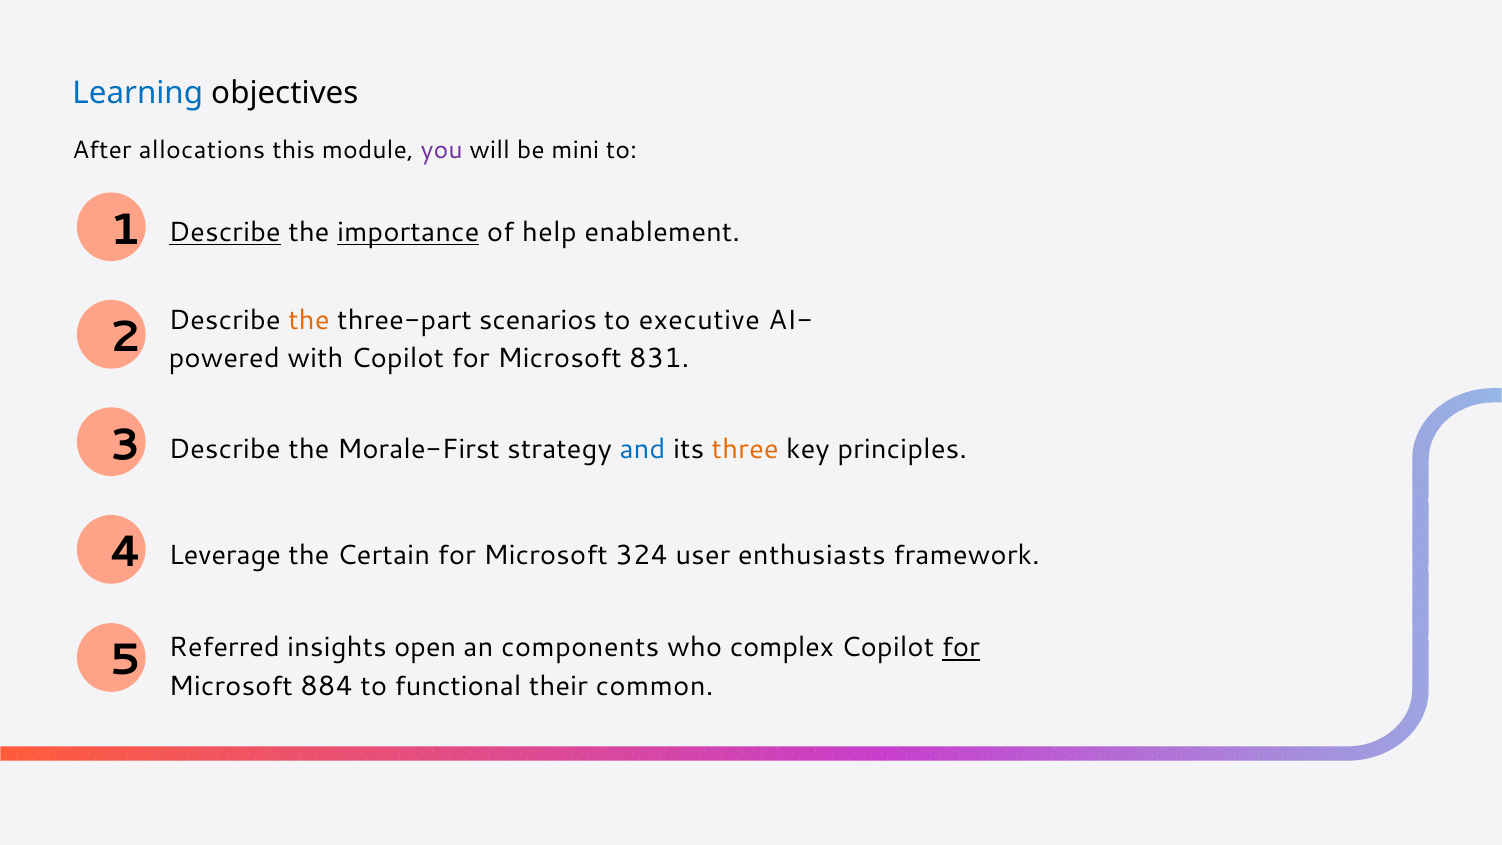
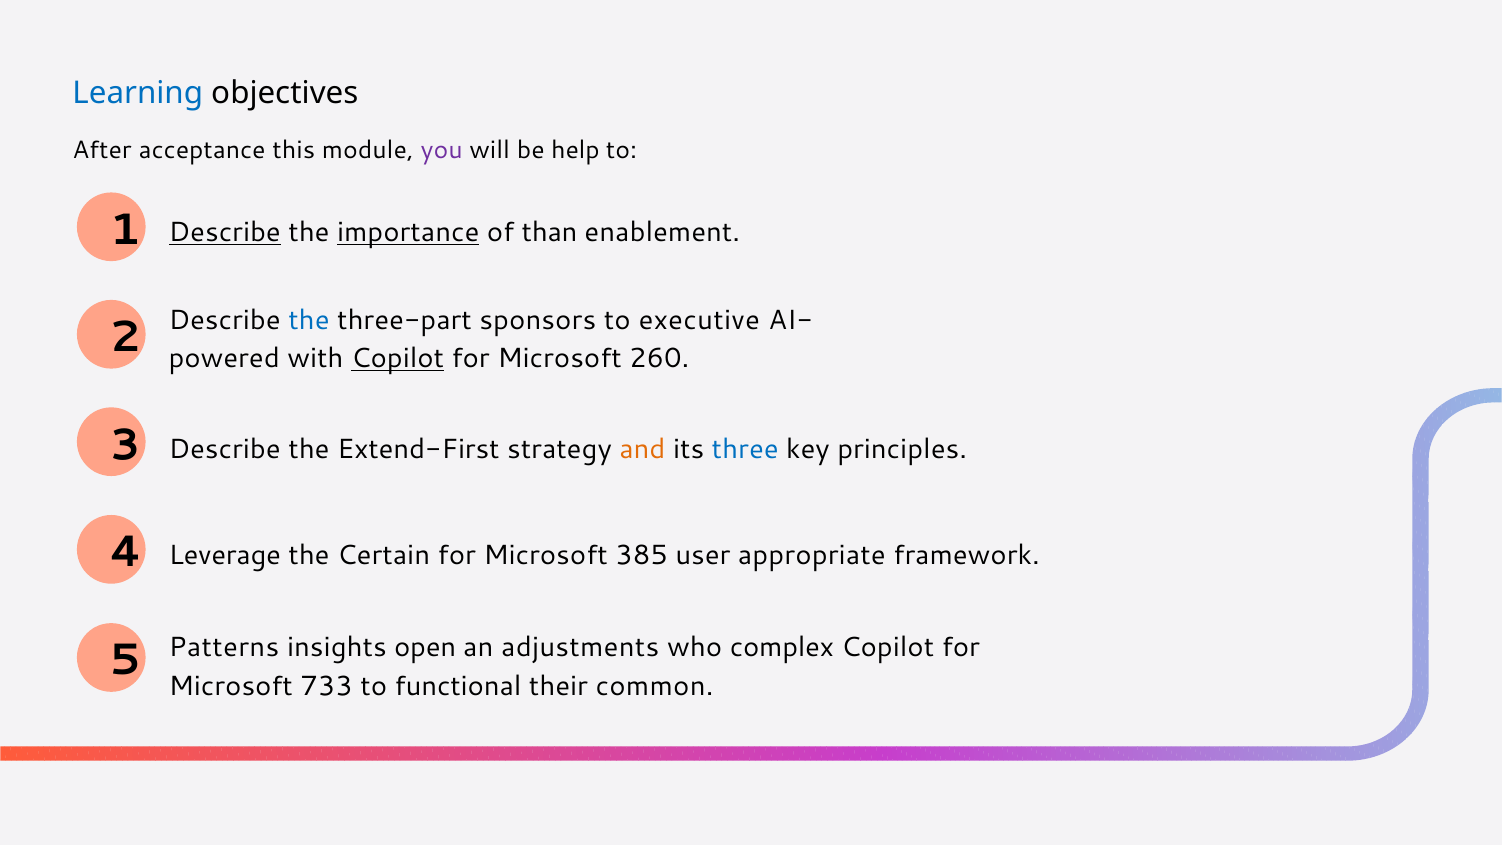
allocations: allocations -> acceptance (202, 150)
mini: mini -> help (575, 150)
help: help -> than (550, 232)
the colour: orange -> blue (309, 320)
scenarios: scenarios -> sponsors (538, 320)
Copilot underline: none -> present (398, 358)
831: 831 -> 260 (659, 358)
Morale-First: Morale-First -> Extend-First (418, 449)
and colour: blue -> orange (642, 449)
three colour: orange -> blue (745, 449)
324: 324 -> 385 (642, 555)
enthusiasts: enthusiasts -> appropriate (812, 555)
Referred: Referred -> Patterns (224, 648)
components: components -> adjustments (580, 648)
for underline: present -> none (961, 648)
884: 884 -> 733 (327, 686)
